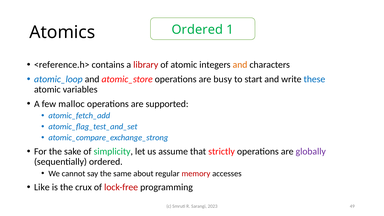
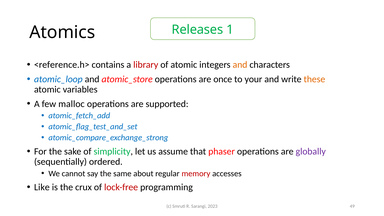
Ordered: Ordered -> Releases (197, 30)
busy: busy -> once (223, 79)
start: start -> your (253, 79)
these colour: blue -> orange (314, 79)
strictly: strictly -> phaser (222, 151)
